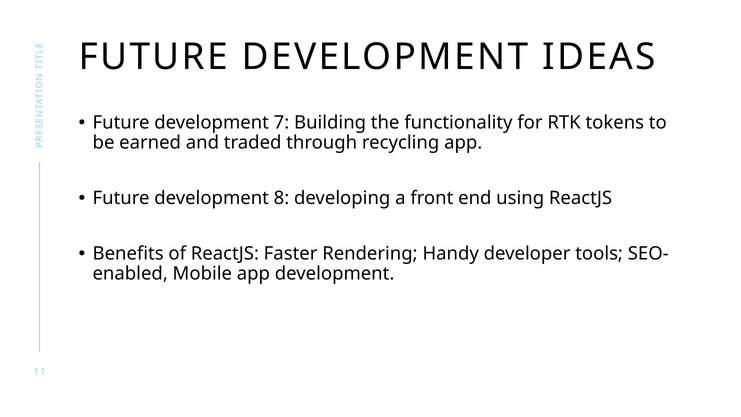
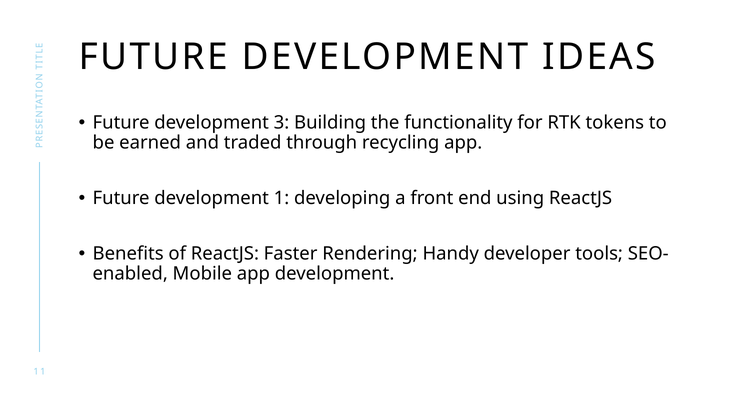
7: 7 -> 3 (282, 123)
8: 8 -> 1 (282, 198)
